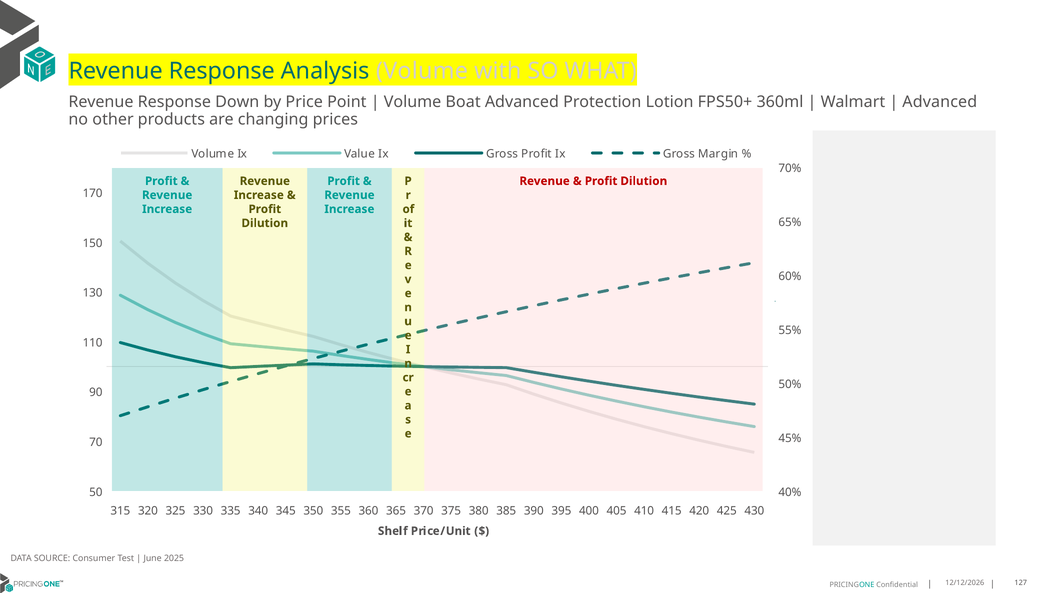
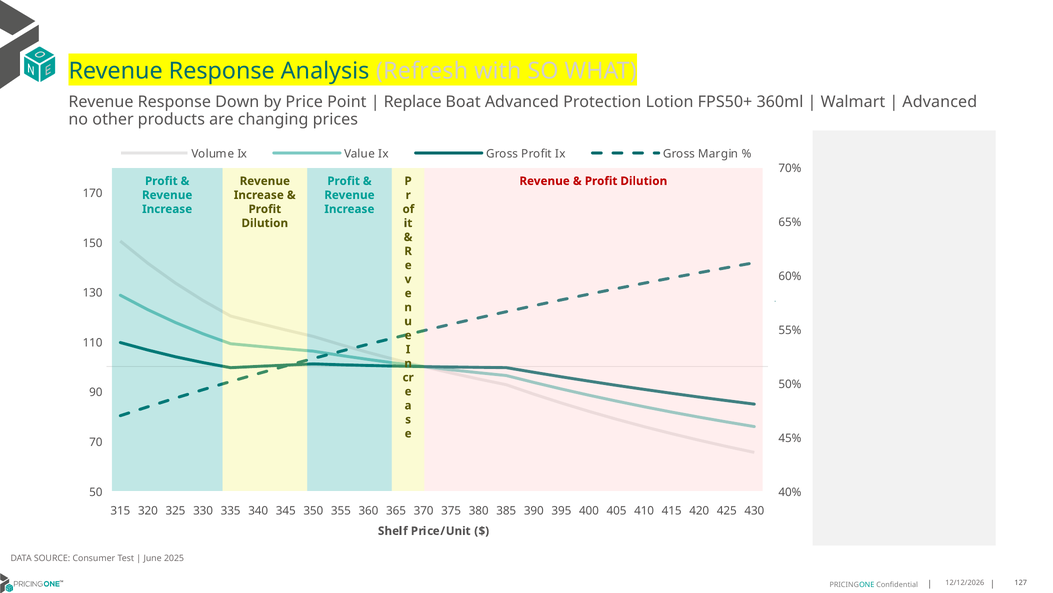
Analysis Volume: Volume -> Refresh (422, 71)
Volume: Volume -> Replace (413, 102)
